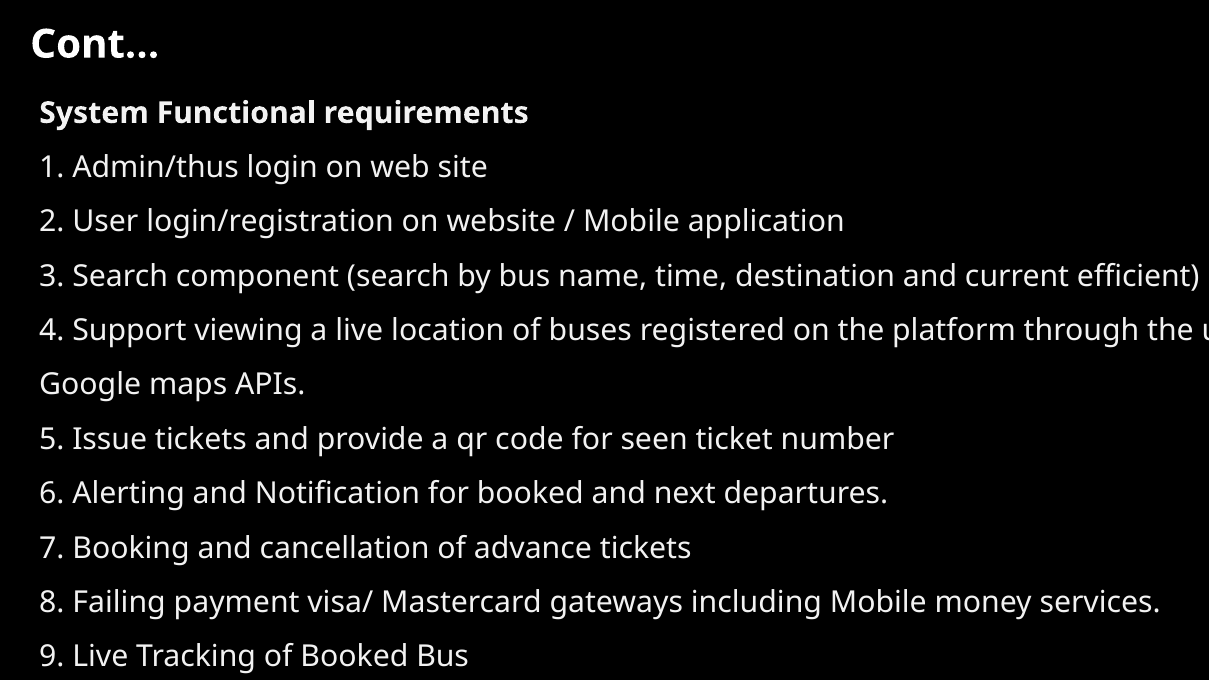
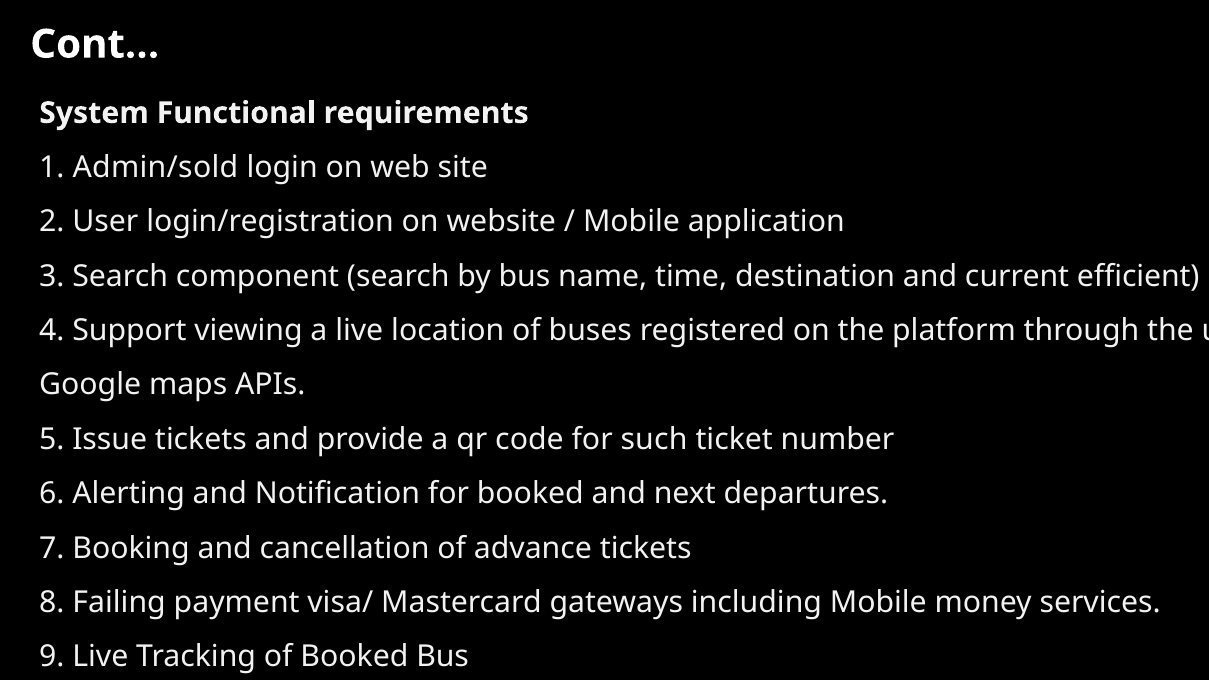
Admin/thus: Admin/thus -> Admin/sold (155, 167)
seen: seen -> such (654, 439)
